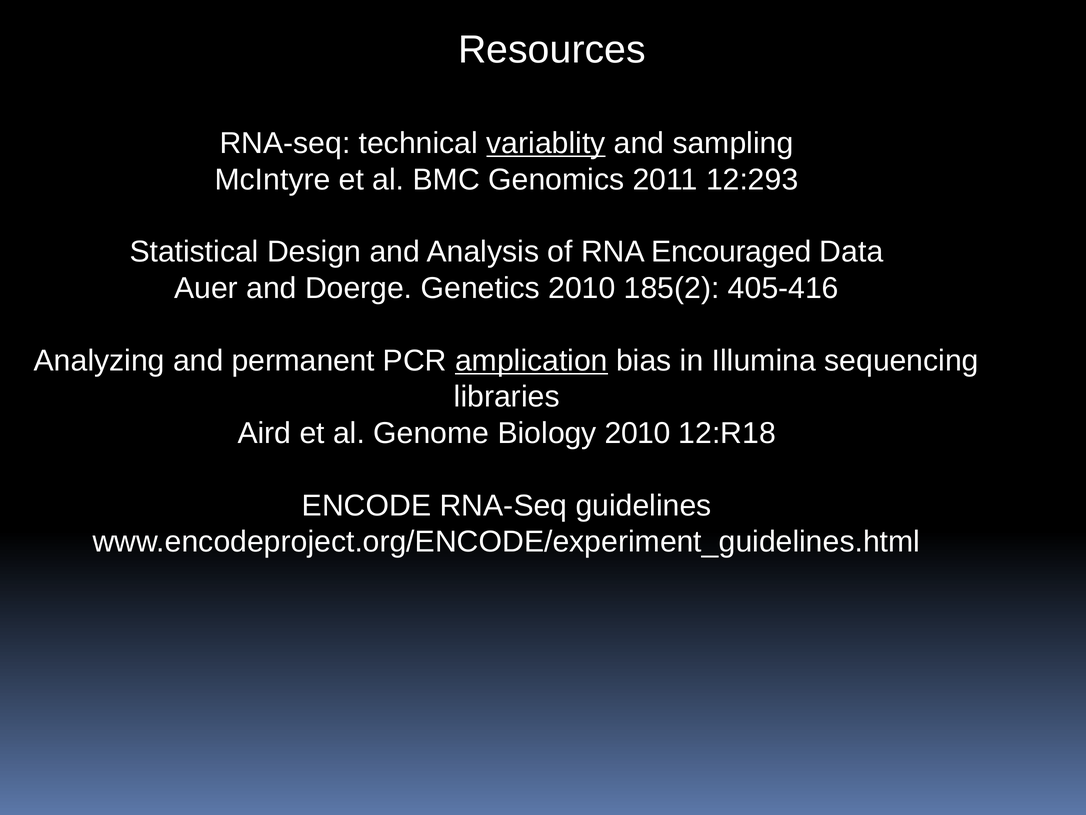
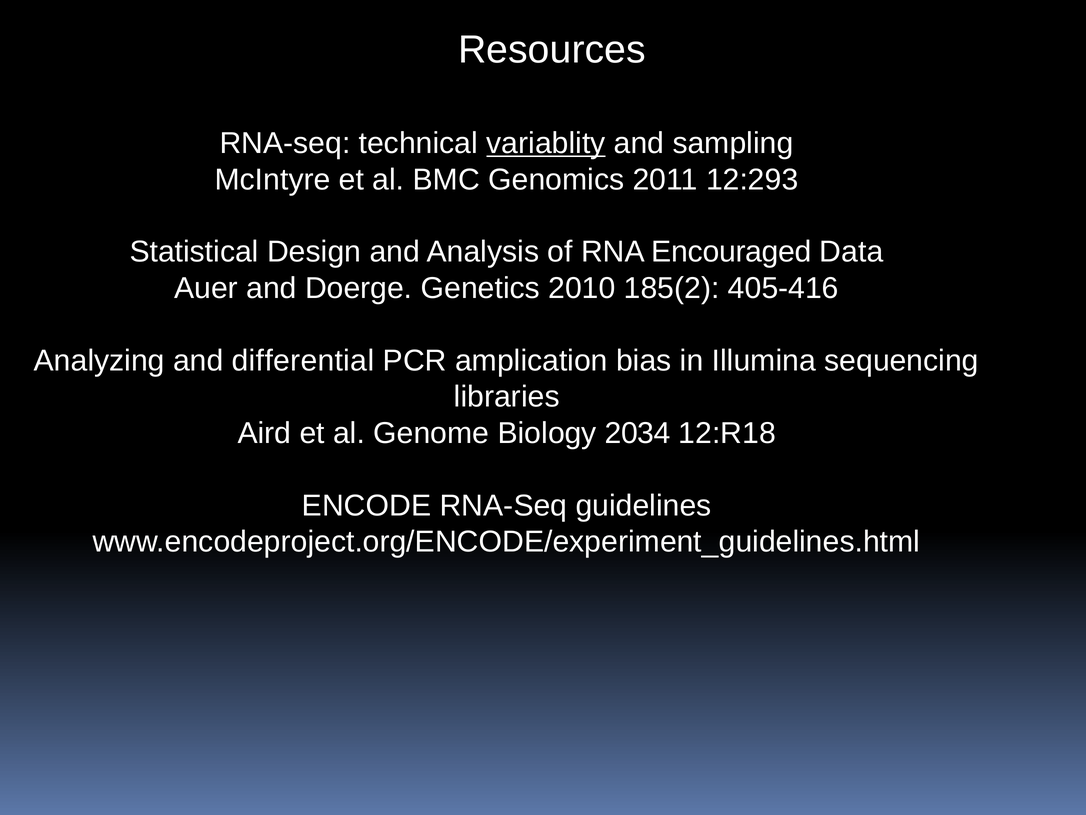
permanent: permanent -> differential (303, 361)
amplication underline: present -> none (531, 361)
Biology 2010: 2010 -> 2034 (638, 433)
